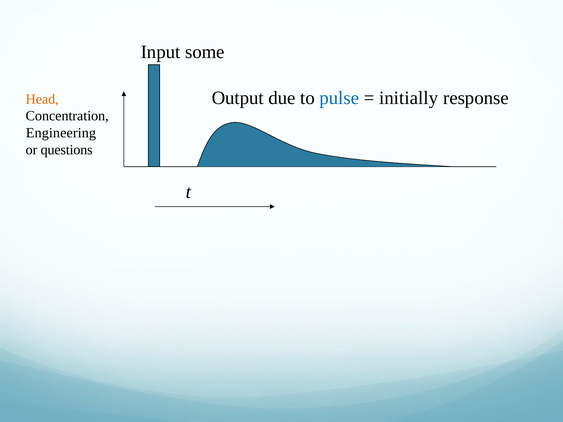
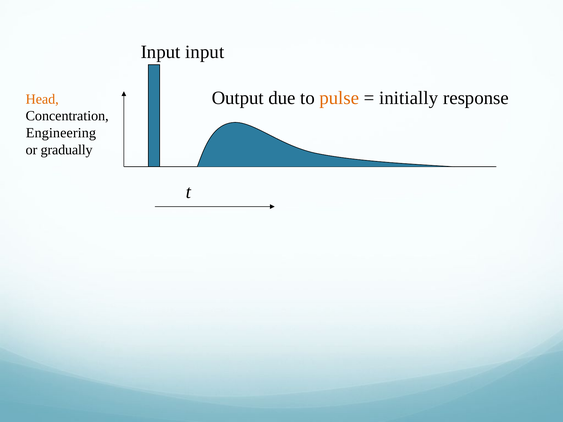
Input some: some -> input (205, 52)
pulse colour: blue -> orange (339, 98)
questions: questions -> gradually (67, 150)
